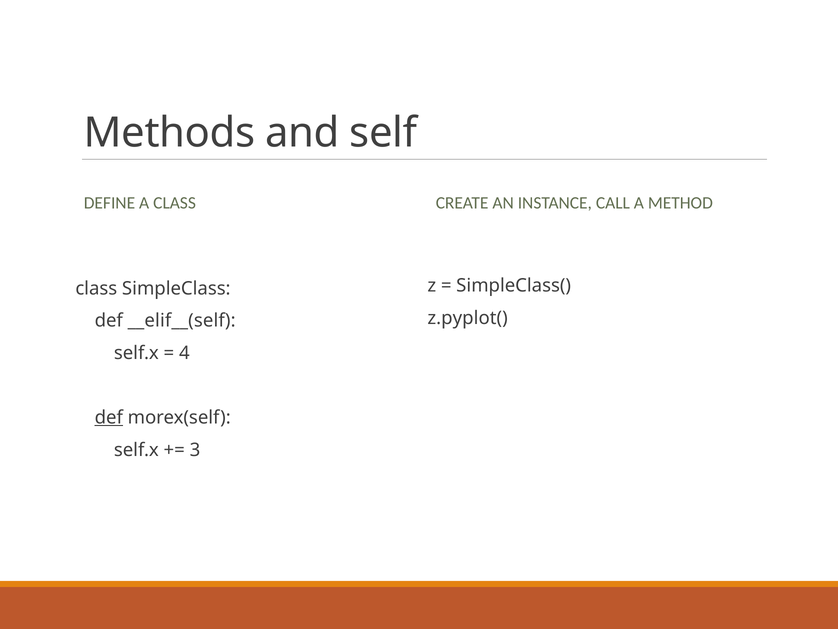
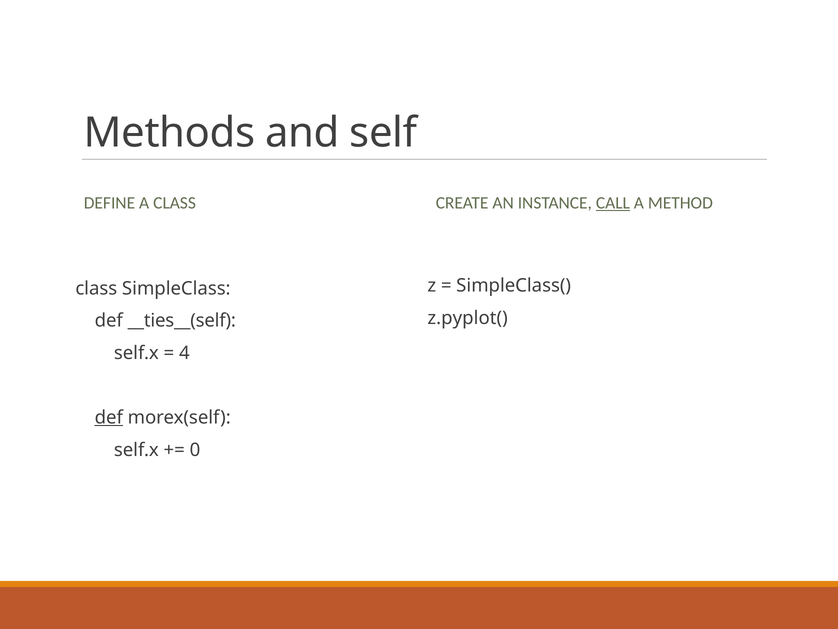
CALL underline: none -> present (613, 203)
__elif__(self: __elif__(self -> __ties__(self (182, 320)
3: 3 -> 0 (195, 450)
